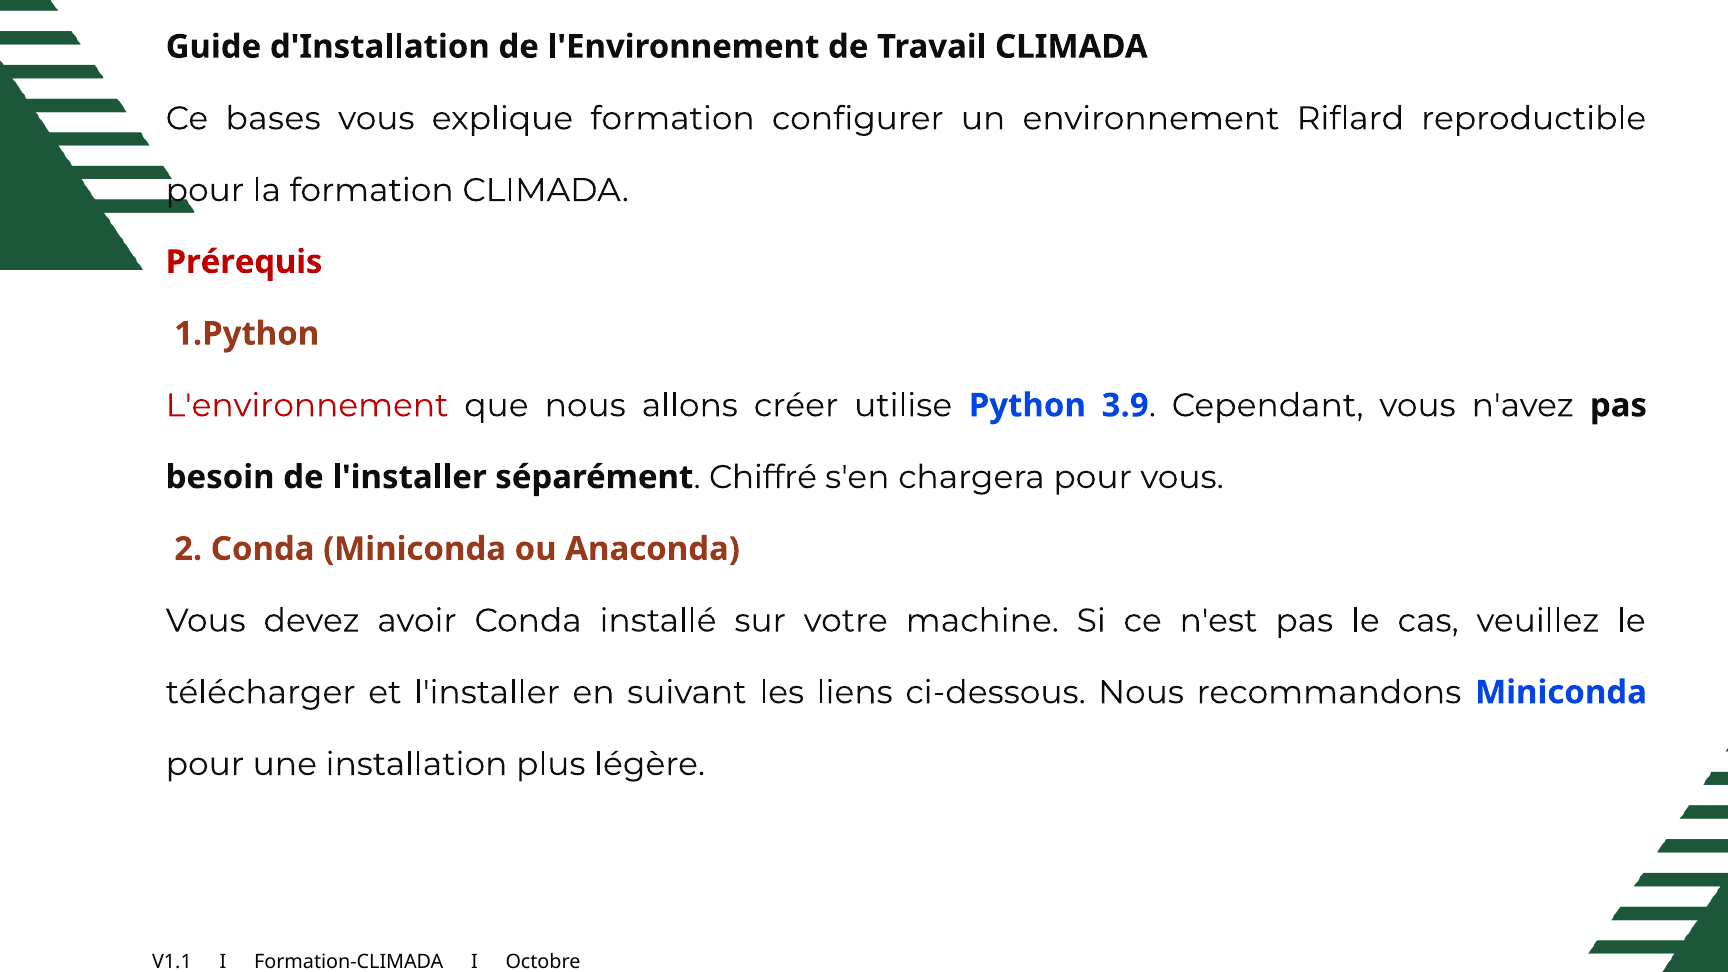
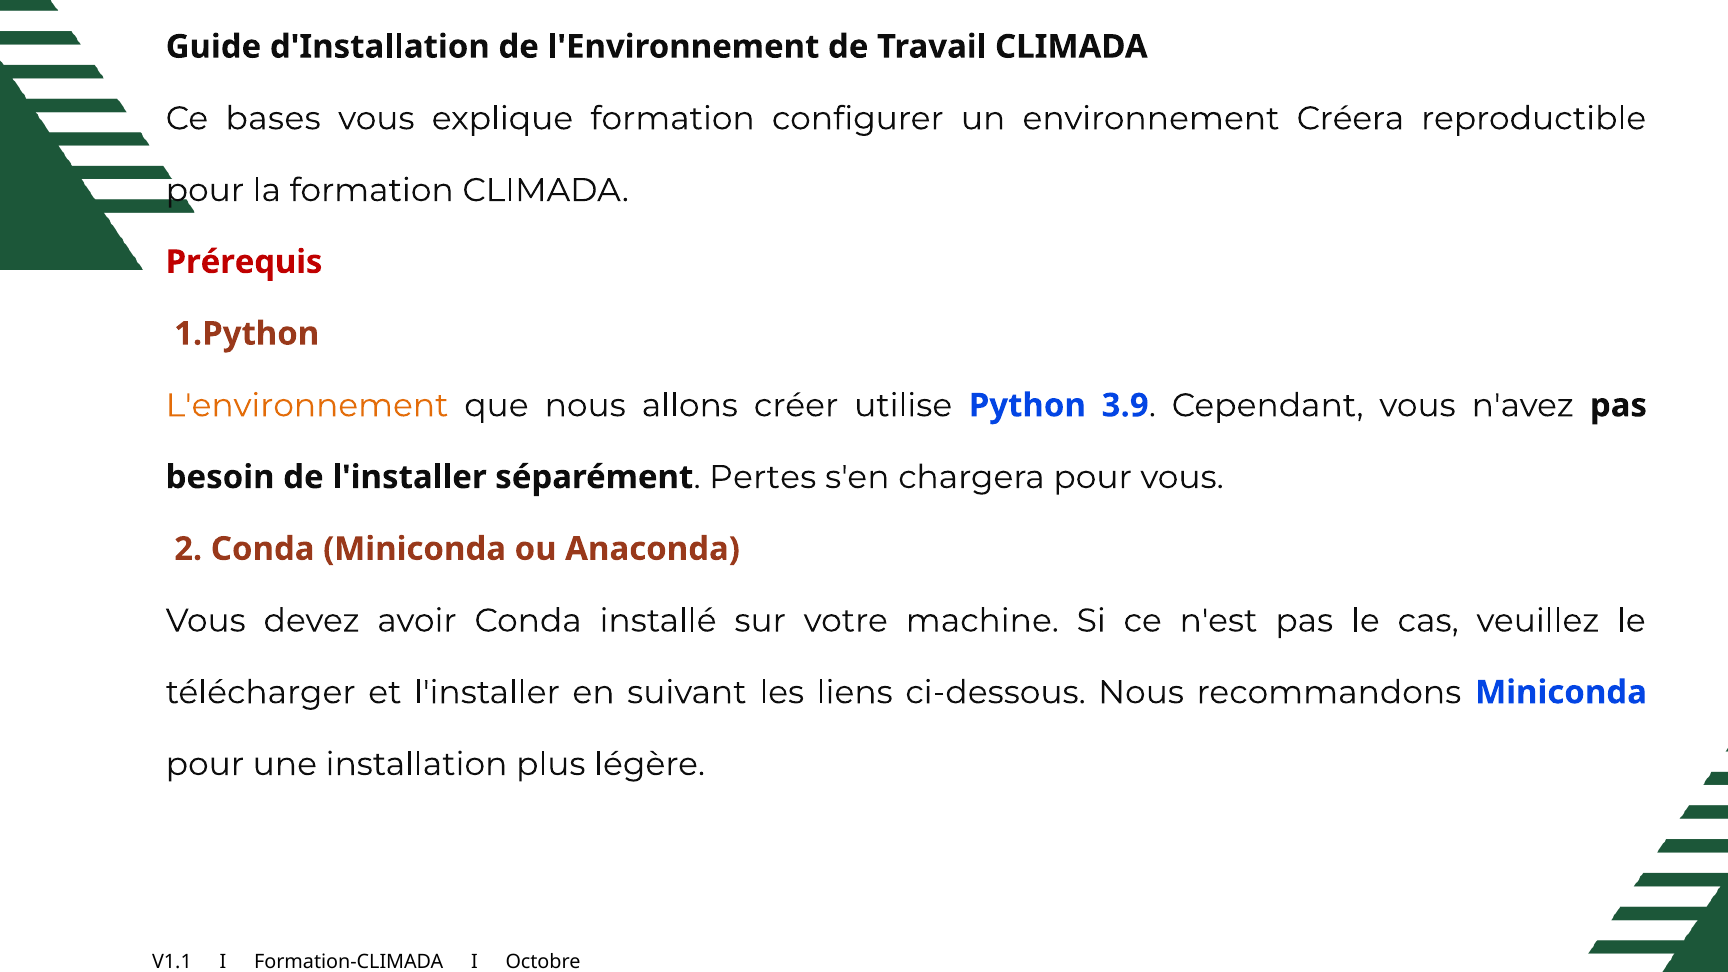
Riflard: Riflard -> Créera (1350, 119)
L'environnement colour: red -> orange (307, 405)
Chiffré: Chiffré -> Pertes (763, 477)
